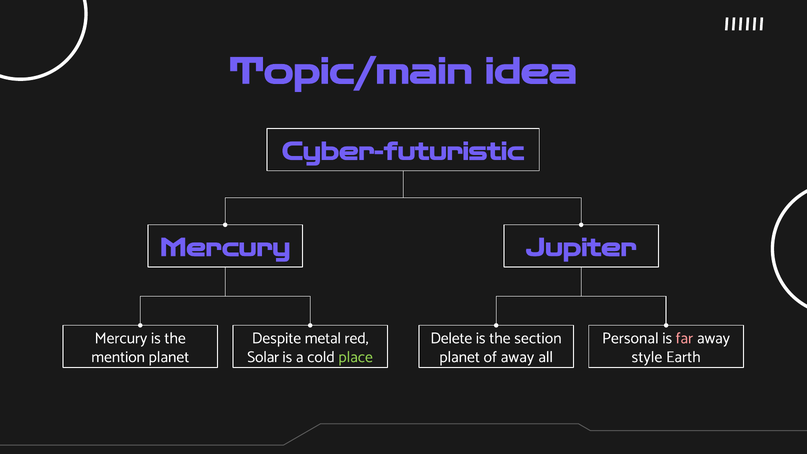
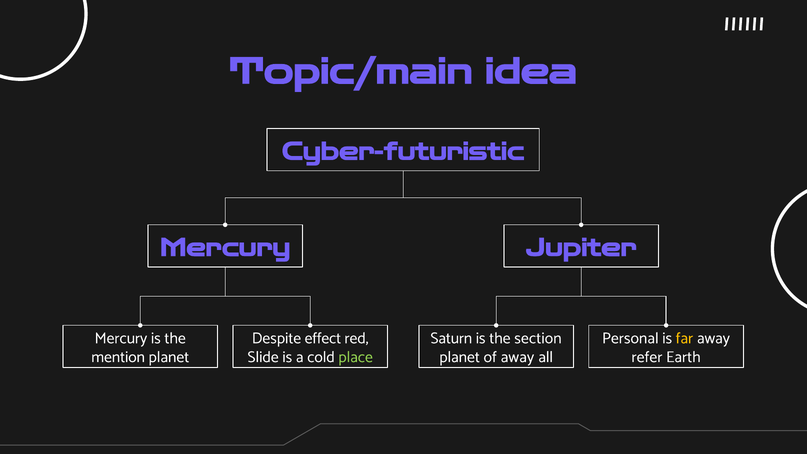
metal: metal -> effect (323, 338)
Delete: Delete -> Saturn (451, 338)
far colour: pink -> yellow (684, 338)
Solar: Solar -> Slide (263, 357)
style: style -> refer (647, 357)
